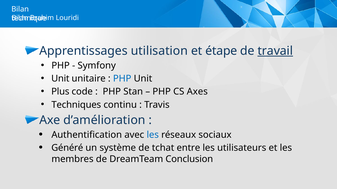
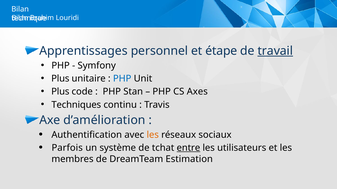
utilisation: utilisation -> personnel (159, 51)
Unit: Unit -> Plus (60, 79)
les colour: blue -> orange (153, 135)
Généré: Généré -> Parfois (67, 148)
entre underline: none -> present (188, 148)
Conclusion: Conclusion -> Estimation (189, 159)
